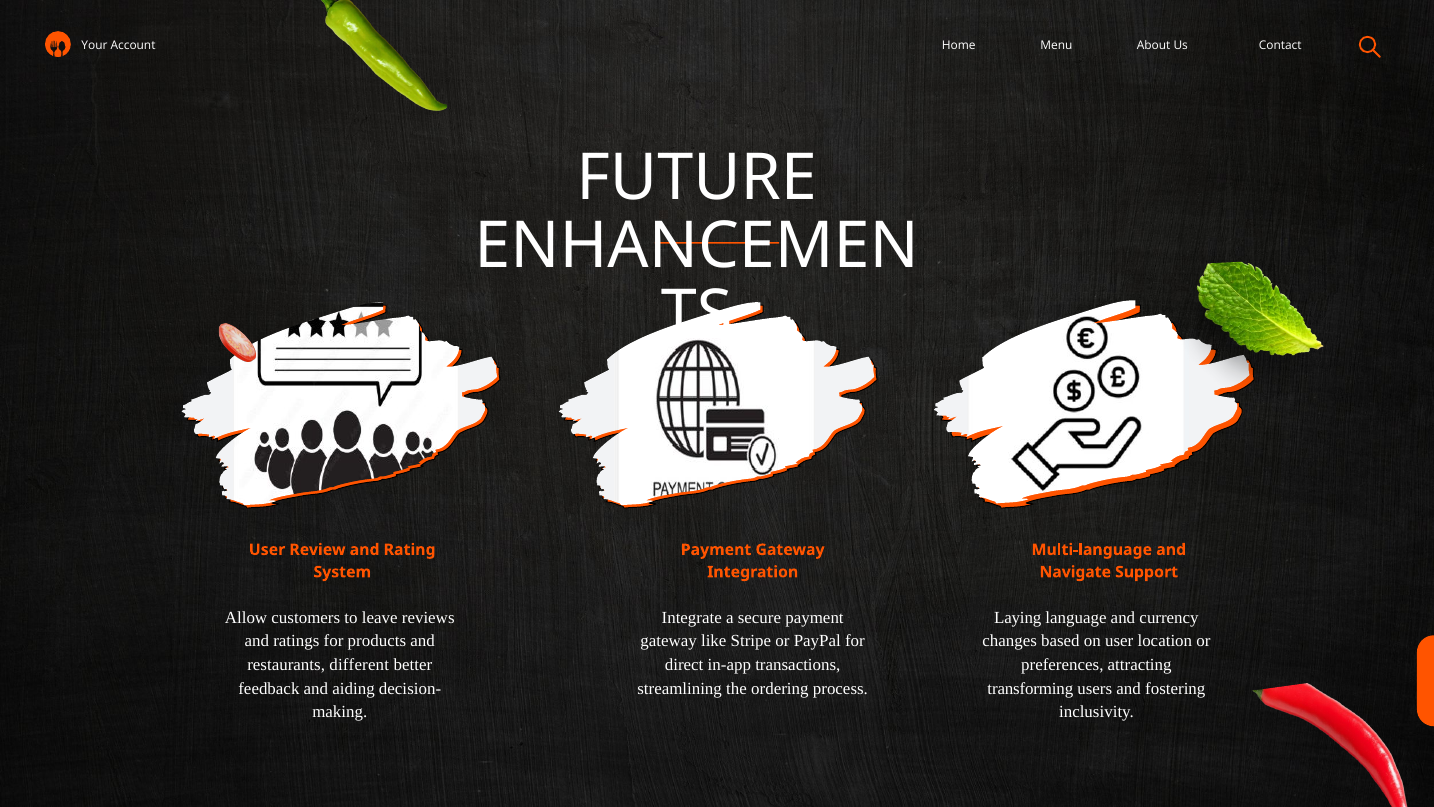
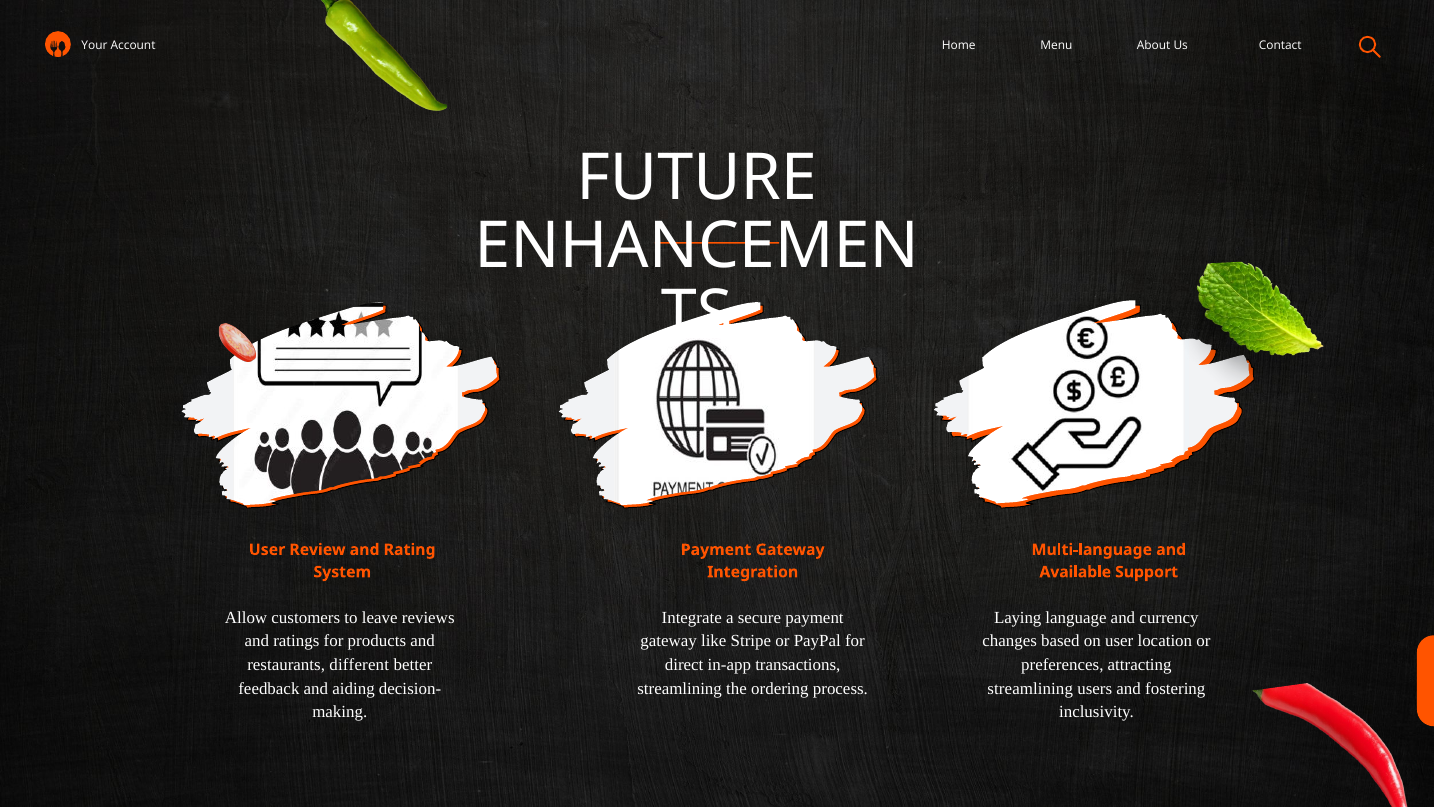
Navigate: Navigate -> Available (1075, 572)
transforming: transforming -> streamlining (1030, 688)
